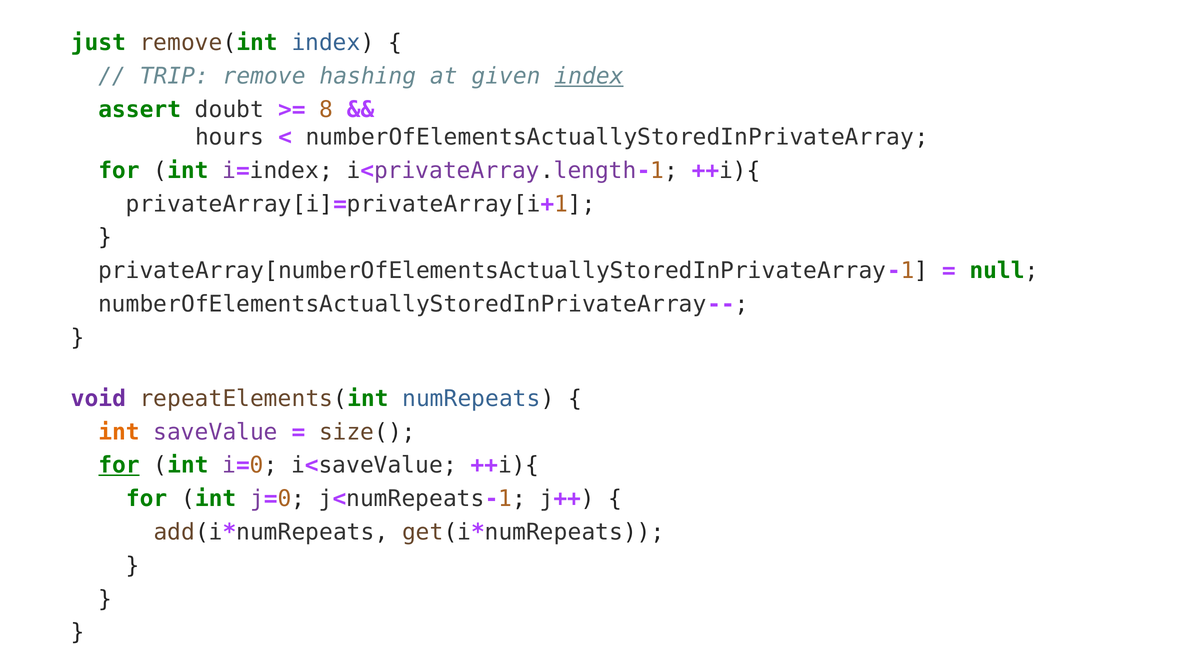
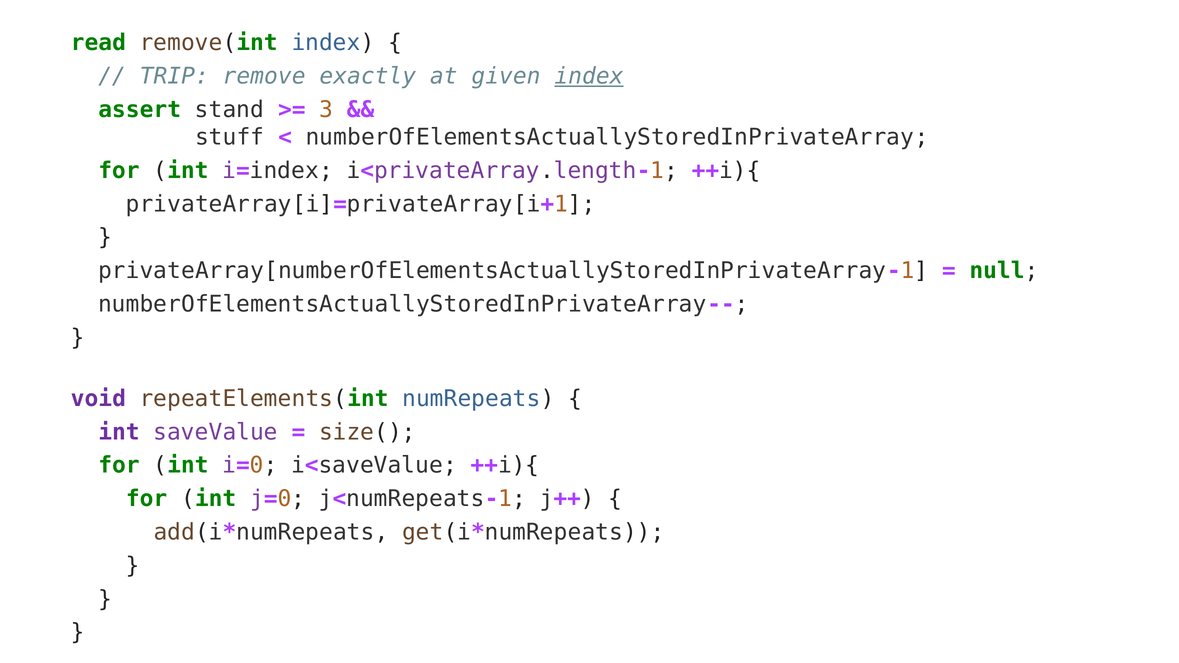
just: just -> read (98, 43)
hashing: hashing -> exactly (368, 76)
doubt: doubt -> stand (229, 110)
8: 8 -> 3 (326, 110)
hours: hours -> stuff (230, 137)
int colour: orange -> purple (119, 432)
for underline: present -> none (119, 466)
